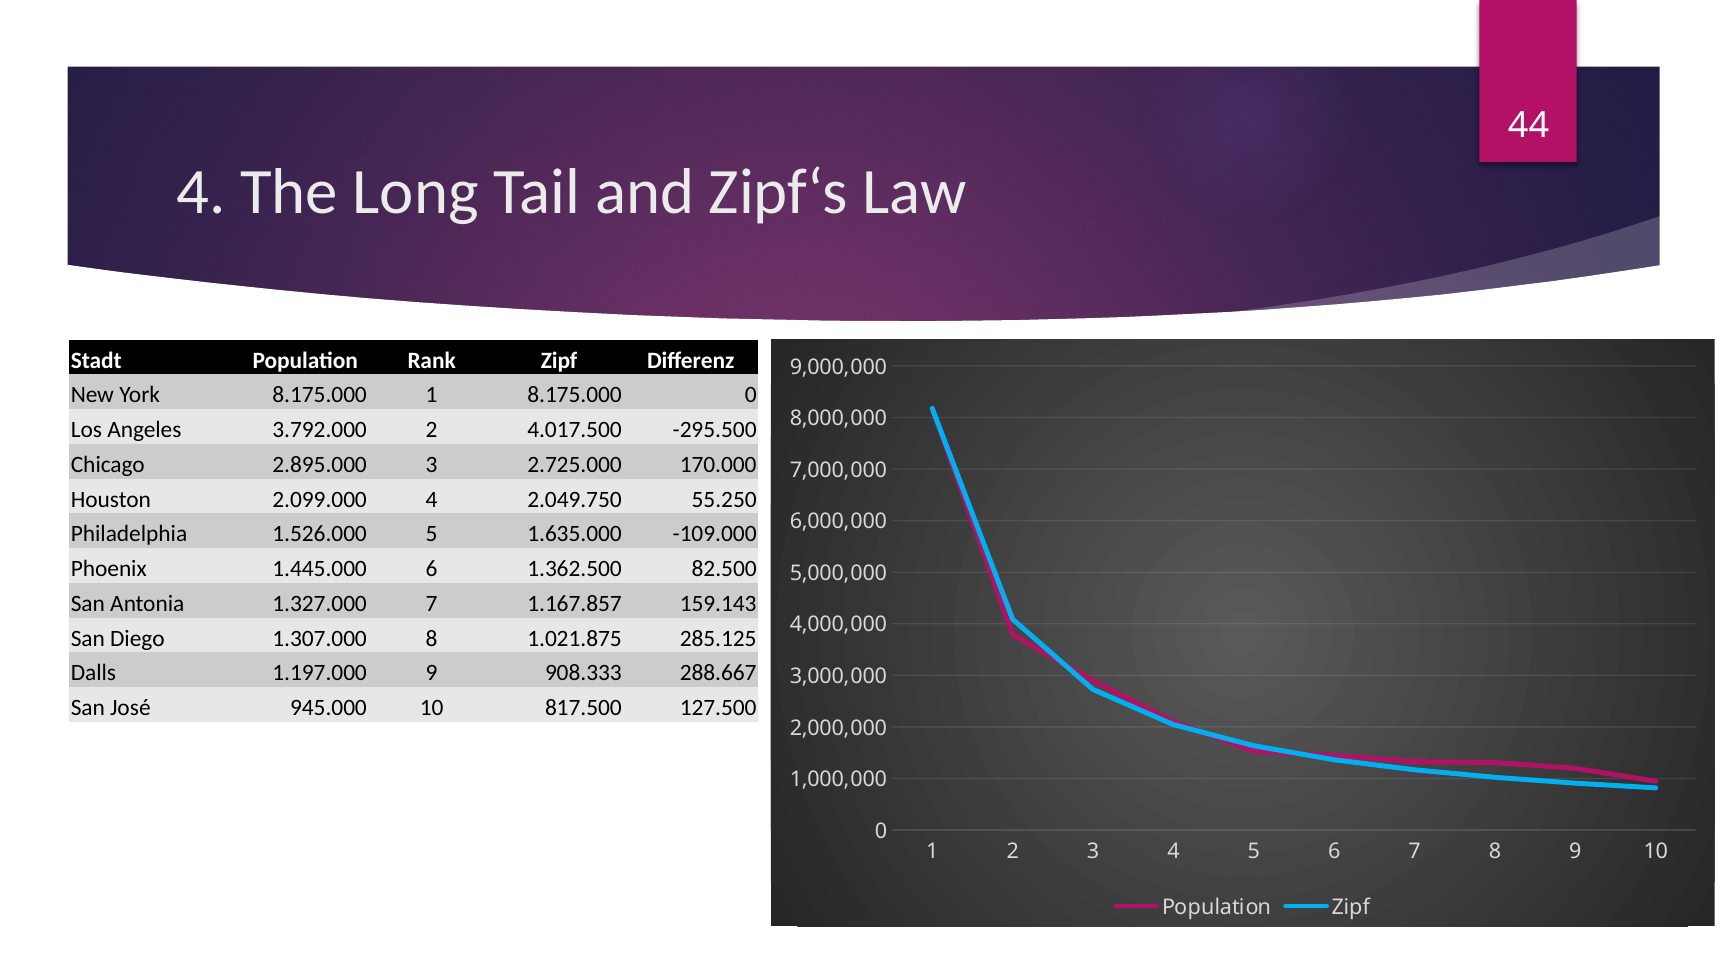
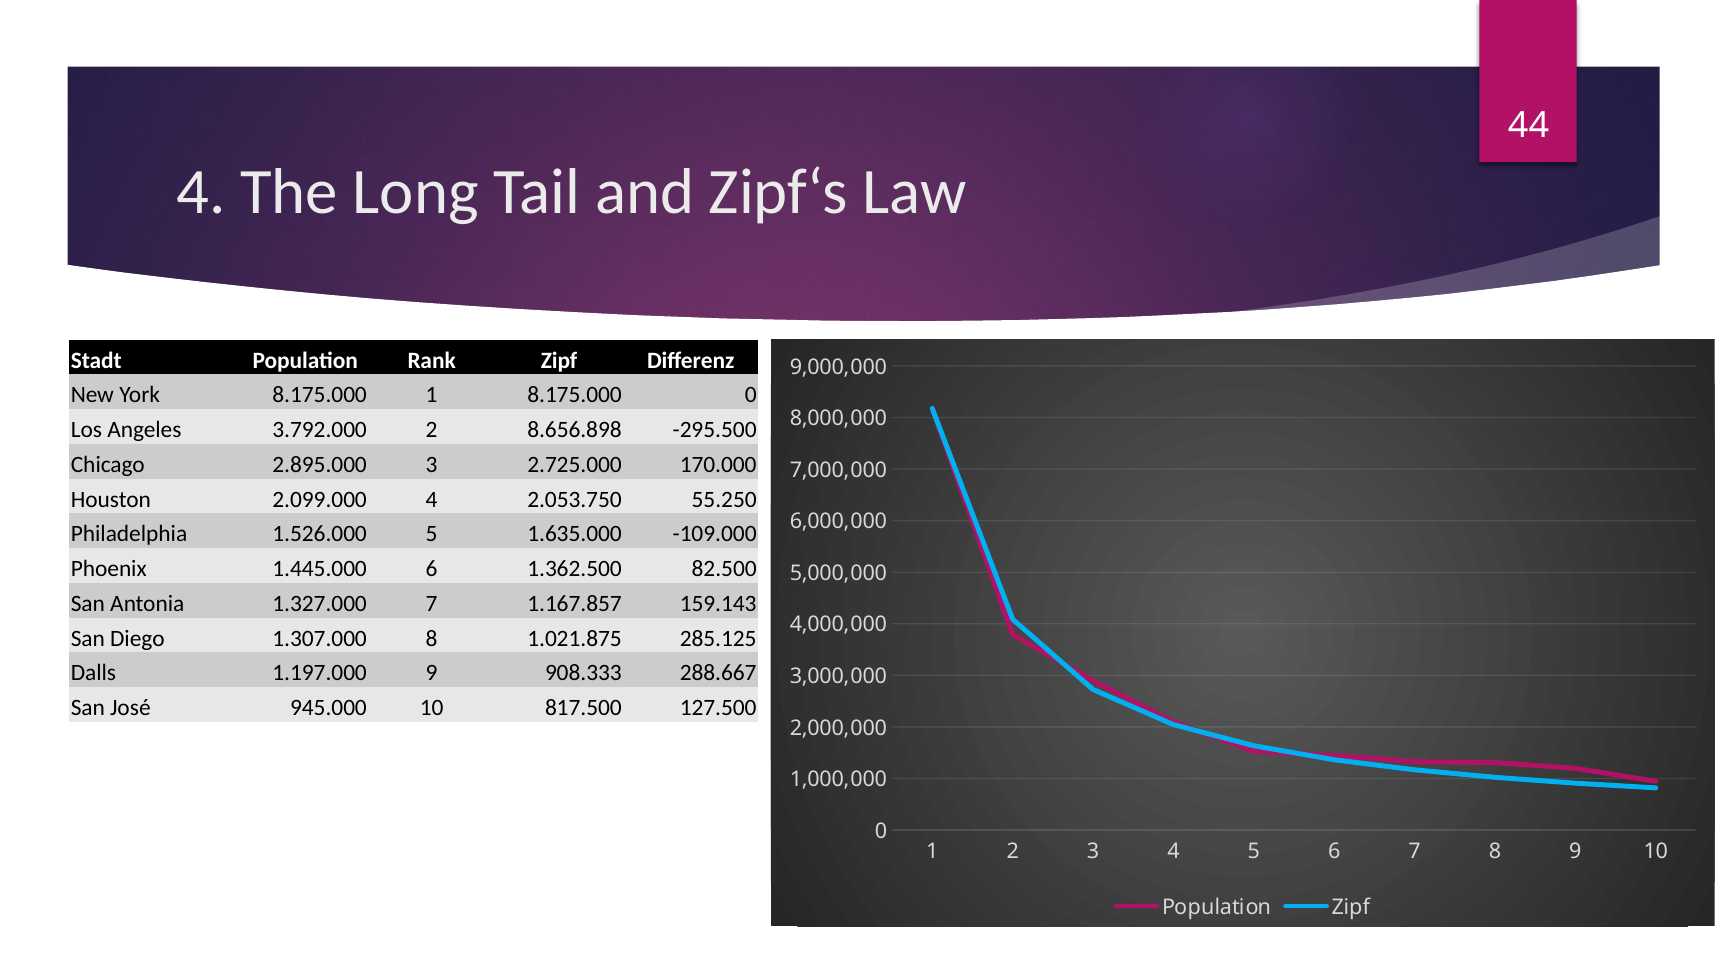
4.017.500: 4.017.500 -> 8.656.898 (575, 430)
2.049.750: 2.049.750 -> 2.053.750 (575, 499)
